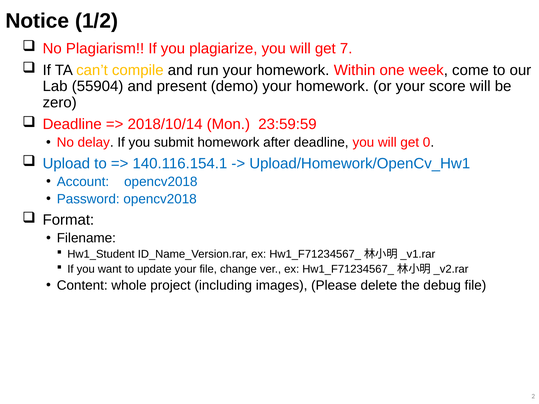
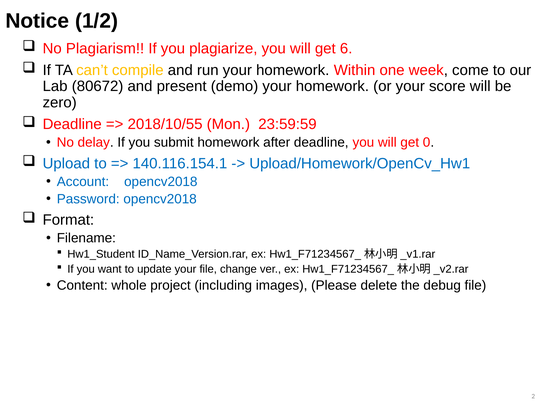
7: 7 -> 6 (346, 48)
55904: 55904 -> 80672 (98, 86)
2018/10/14: 2018/10/14 -> 2018/10/55 (165, 124)
